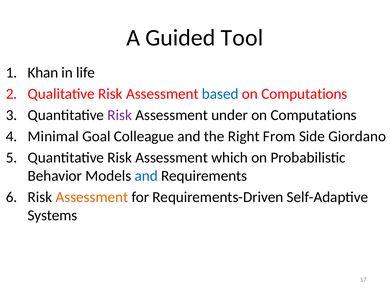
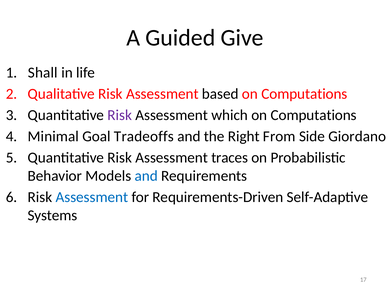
Tool: Tool -> Give (242, 38)
Khan: Khan -> Shall (43, 73)
based colour: blue -> black (220, 94)
under: under -> which (230, 115)
Colleague: Colleague -> Tradeoffs (144, 136)
which: which -> traces (230, 157)
Assessment colour: orange -> blue (92, 197)
